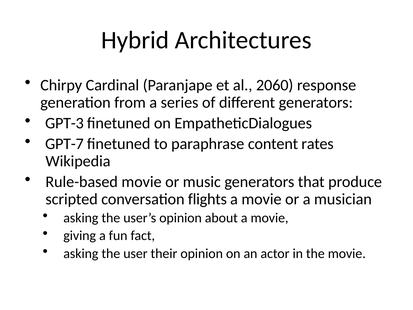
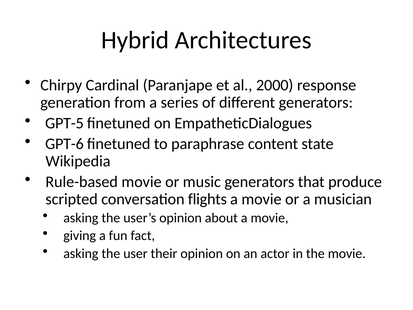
2060: 2060 -> 2000 (275, 85)
GPT-3: GPT-3 -> GPT-5 (64, 123)
GPT-7: GPT-7 -> GPT-6 (64, 144)
rates: rates -> state (318, 144)
